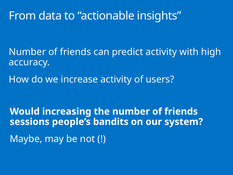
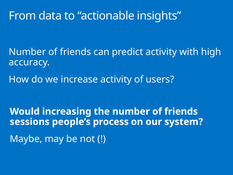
bandits: bandits -> process (111, 122)
